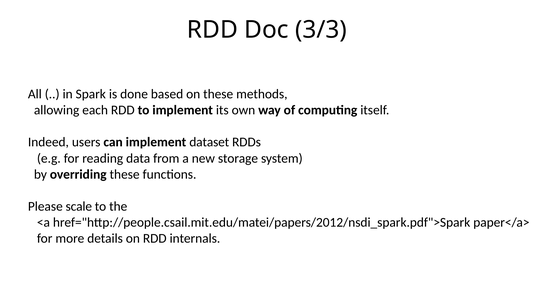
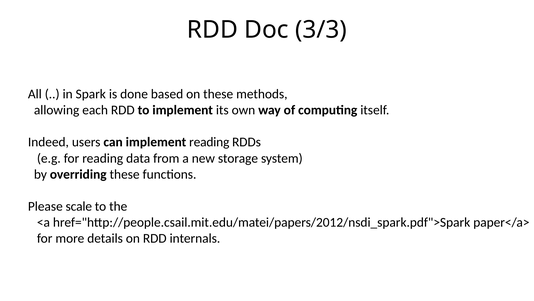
implement dataset: dataset -> reading (209, 142)
